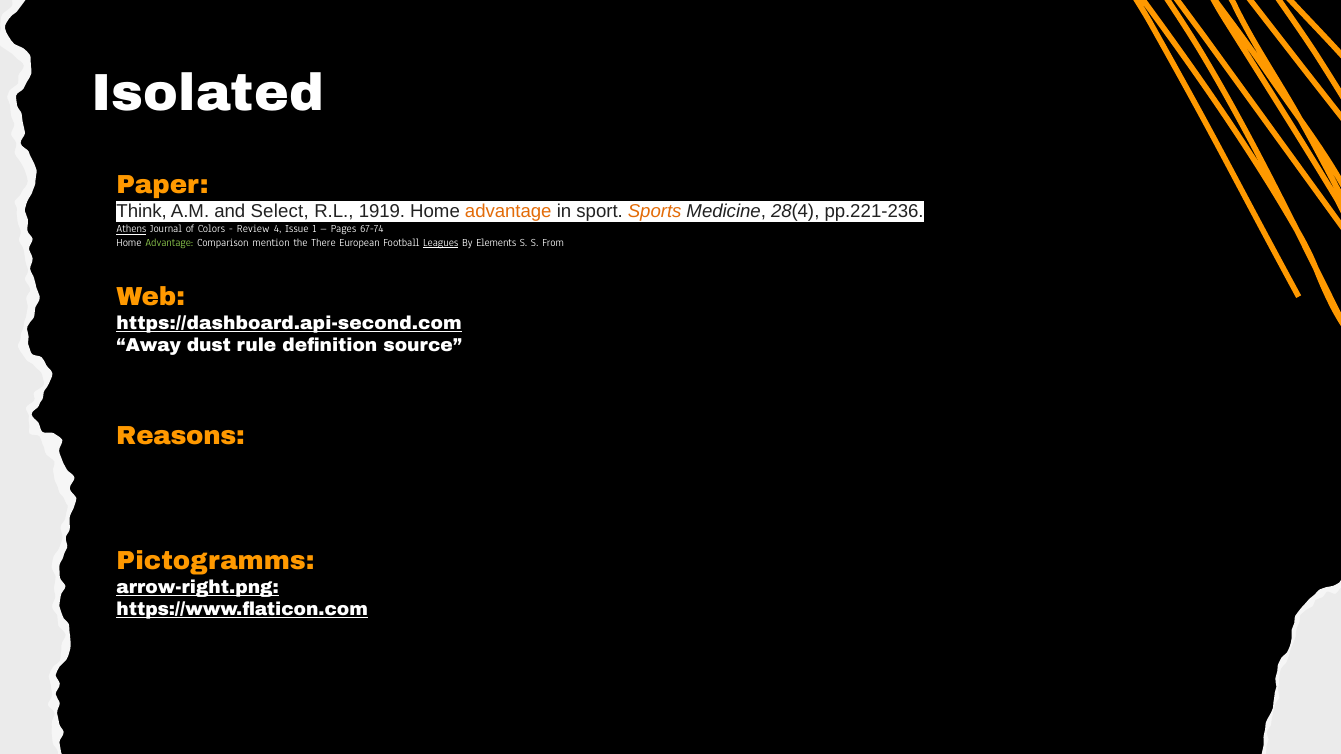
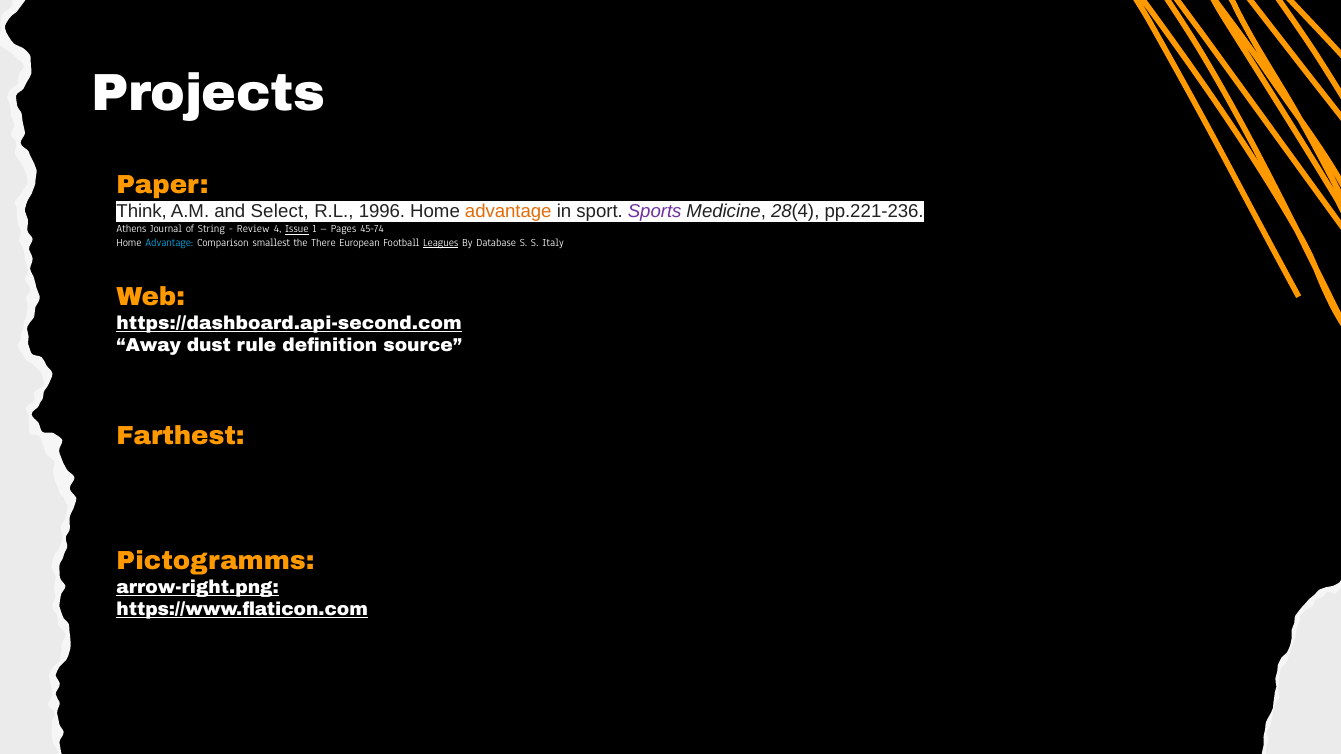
Isolated: Isolated -> Projects (208, 93)
1919: 1919 -> 1996 (382, 212)
Sports colour: orange -> purple (655, 212)
Athens underline: present -> none (131, 229)
Colors: Colors -> String (211, 229)
Issue underline: none -> present (297, 229)
67-74: 67-74 -> 45-74 (372, 229)
Advantage colour: light green -> light blue (169, 243)
mention: mention -> smallest (271, 243)
Elements: Elements -> Database (496, 243)
From: From -> Italy (553, 243)
Reasons: Reasons -> Farthest (180, 436)
